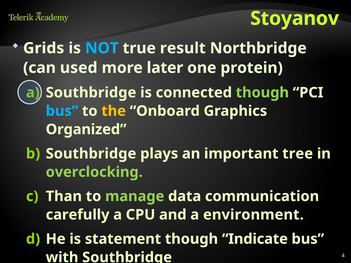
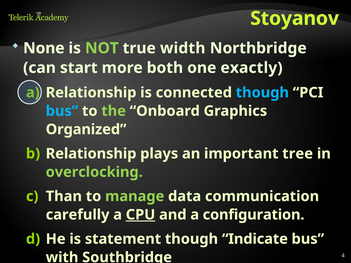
Grids: Grids -> None (44, 48)
NOT colour: light blue -> light green (102, 48)
result: result -> width (183, 48)
used: used -> start (79, 68)
later: later -> both (165, 68)
protein: protein -> exactly (252, 68)
Southbridge: Southbridge -> Relationship (91, 93)
though colour: light green -> light blue (262, 93)
the colour: yellow -> light green (114, 111)
Southbridge: Southbridge -> Relationship (91, 154)
CPU underline: none -> present (141, 215)
environment: environment -> configuration (254, 215)
